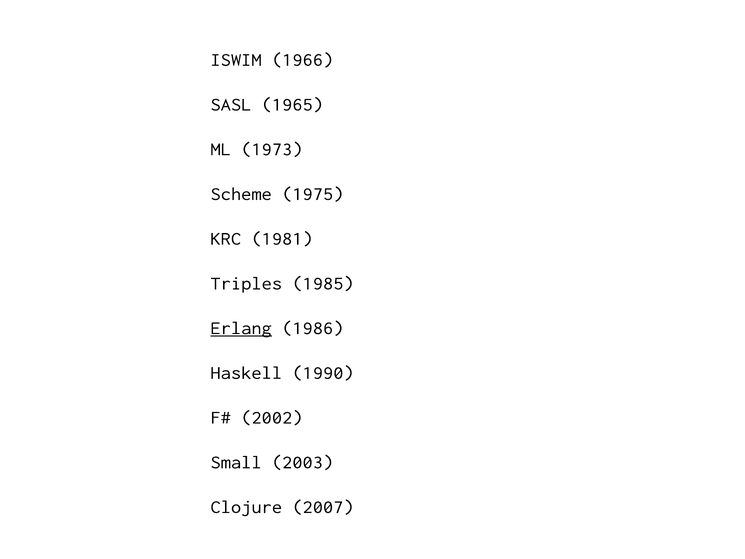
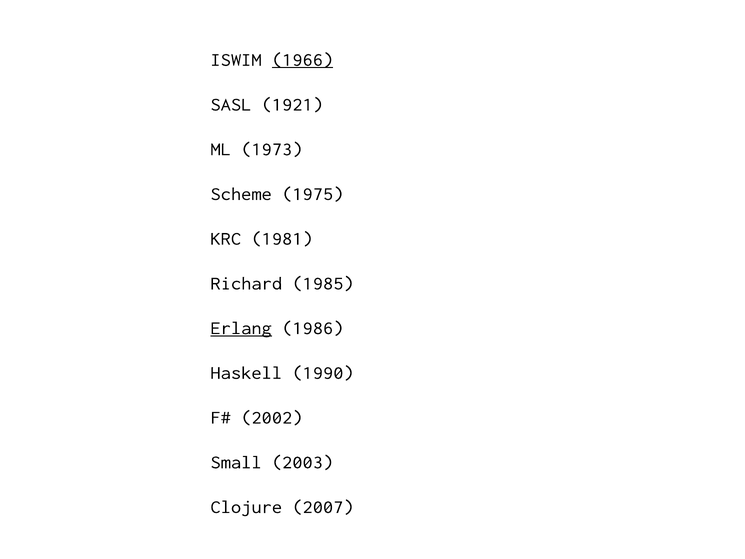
1966 underline: none -> present (303, 60)
1965: 1965 -> 1921 (292, 104)
Triples: Triples -> Richard (246, 283)
